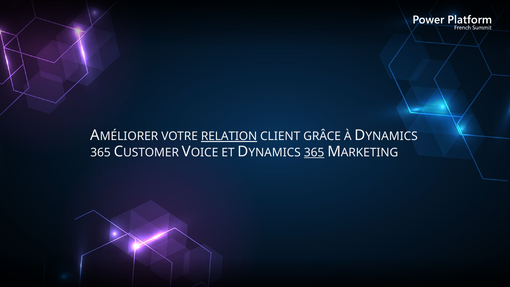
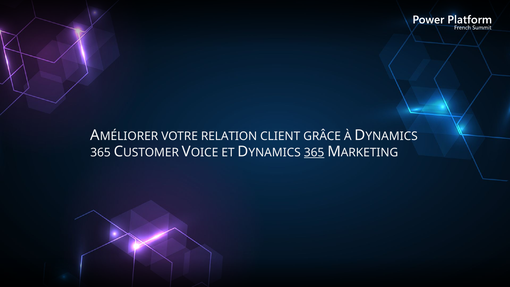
RELATION underline: present -> none (229, 136)
